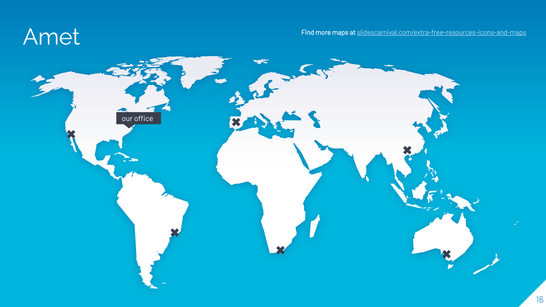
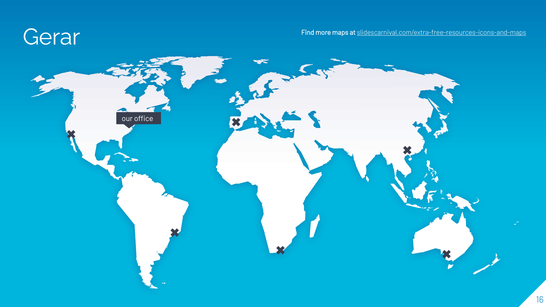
Amet: Amet -> Gerar (51, 37)
